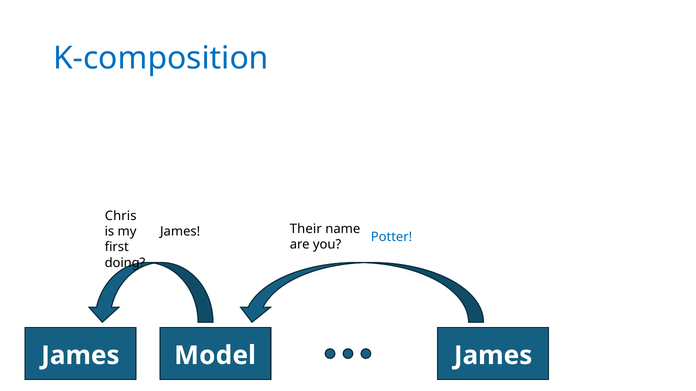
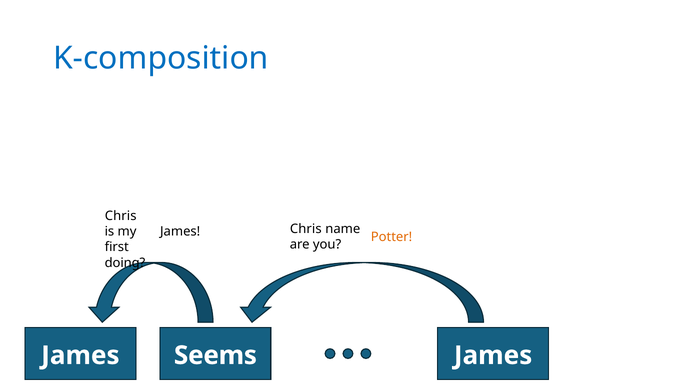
Their: Their -> Chris (306, 229)
Potter colour: blue -> orange (392, 237)
Model: Model -> Seems (215, 356)
